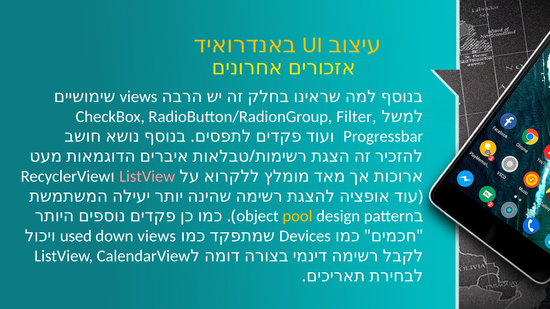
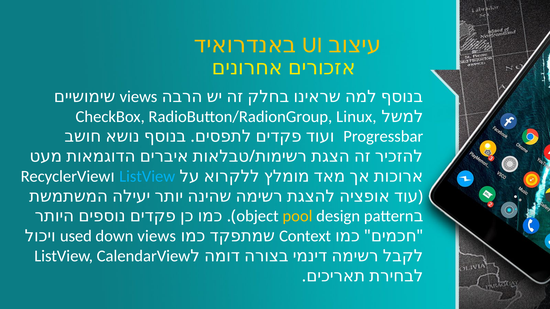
Filter: Filter -> Linux (356, 117)
ListView colour: pink -> light blue (147, 177)
Devices: Devices -> Context (305, 236)
